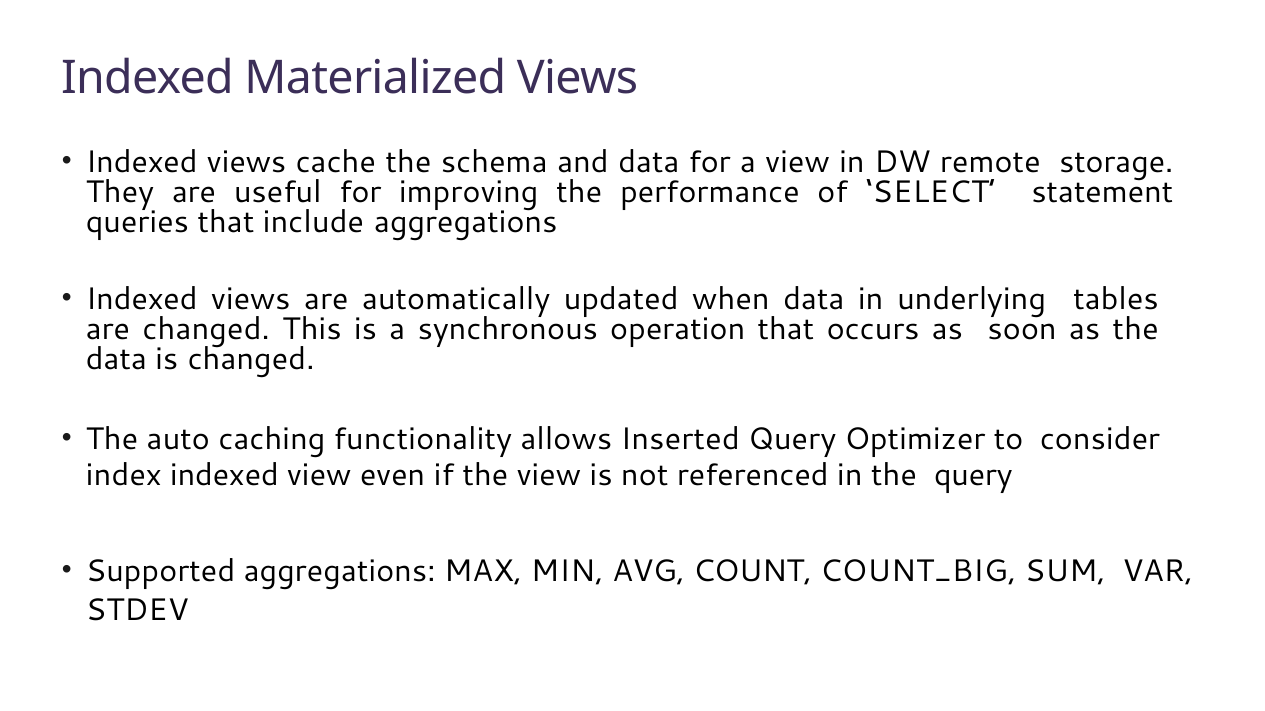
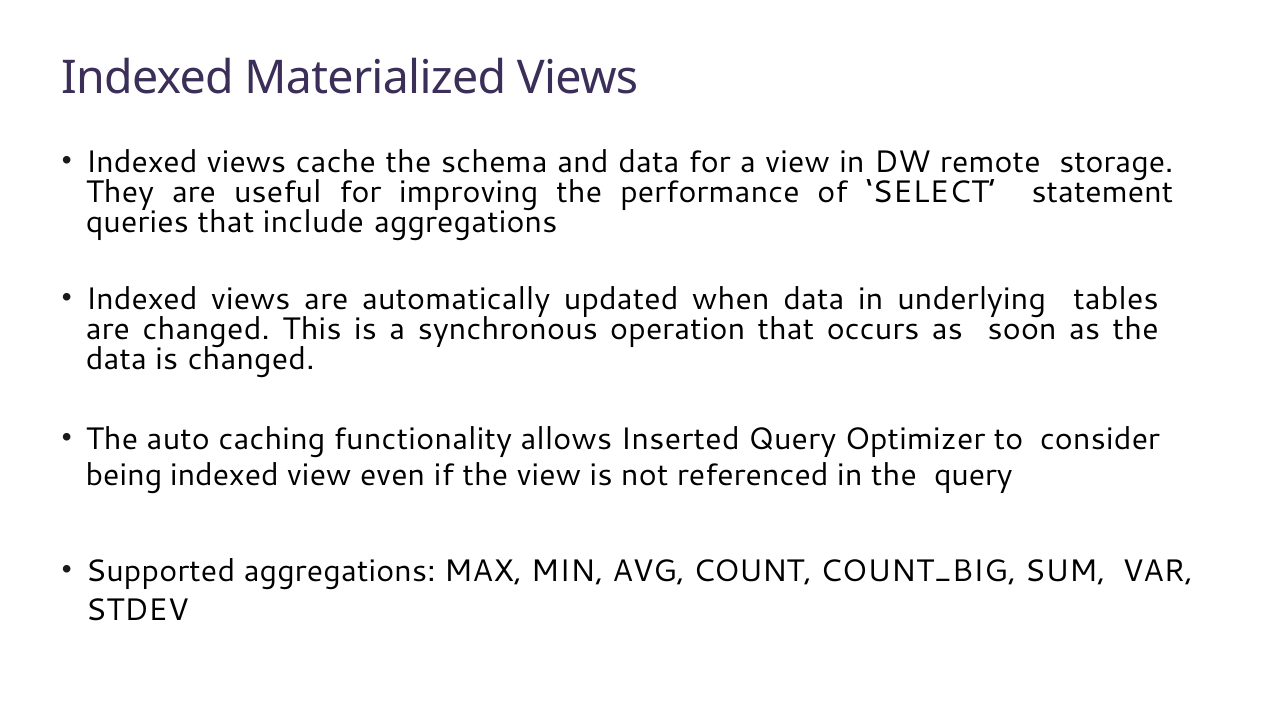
index: index -> being (124, 475)
